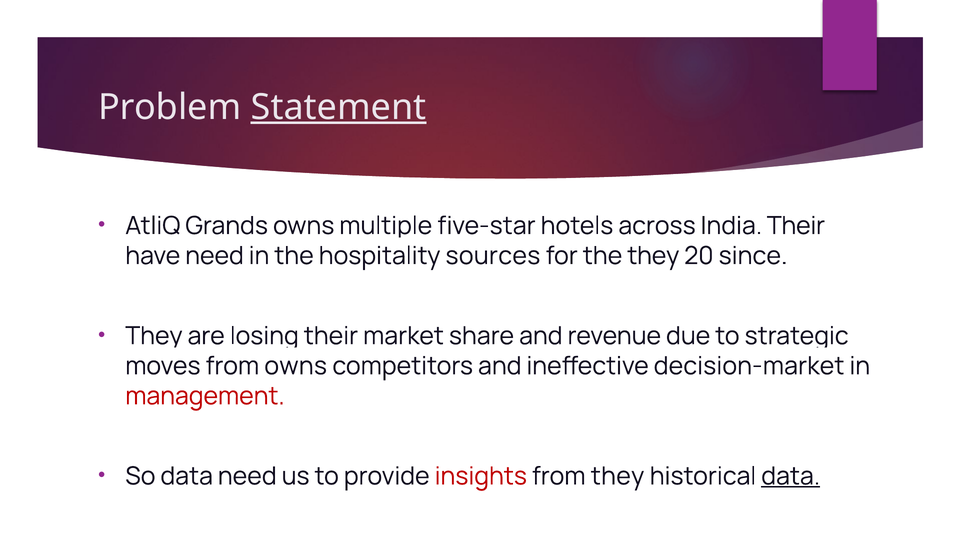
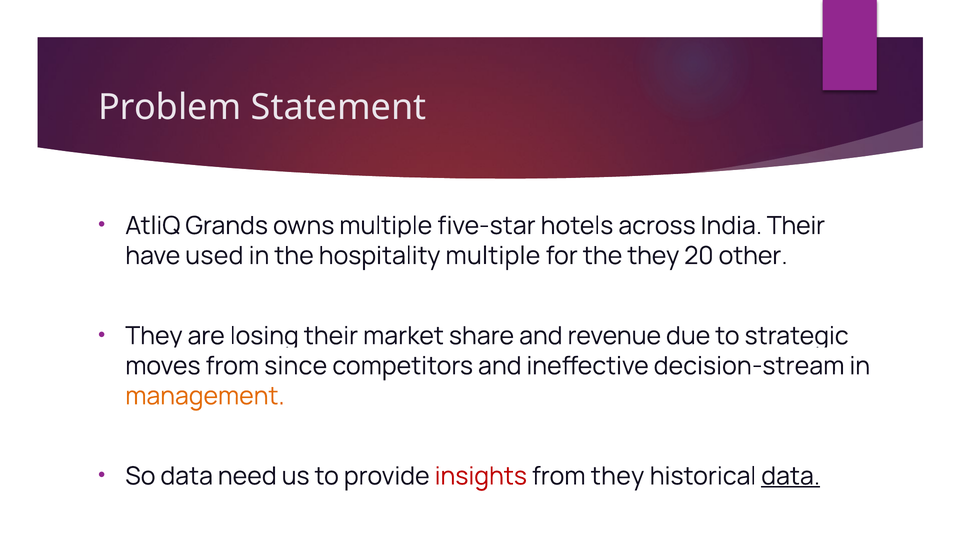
Statement underline: present -> none (339, 107)
have need: need -> used (214, 256)
hospitality sources: sources -> multiple (493, 256)
since: since -> other (753, 256)
owns: owns -> since (296, 366)
decision-market: decision-market -> decision-stream (749, 366)
management colour: red -> orange (205, 396)
